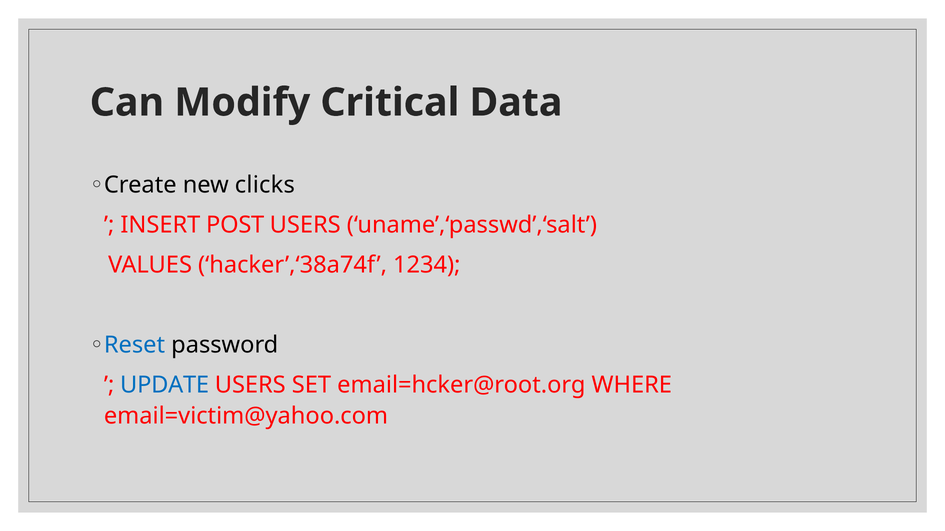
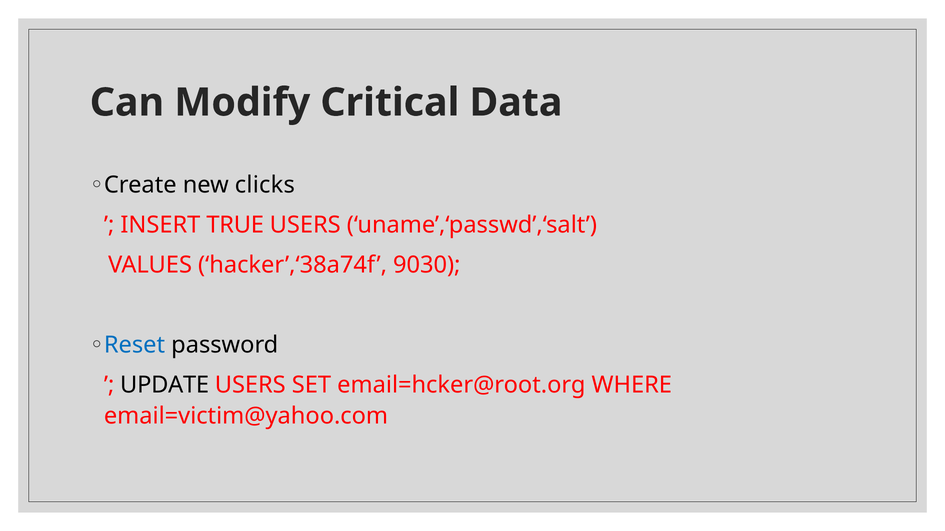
POST: POST -> TRUE (235, 225)
1234: 1234 -> 9030 (427, 265)
UPDATE colour: blue -> black (165, 385)
